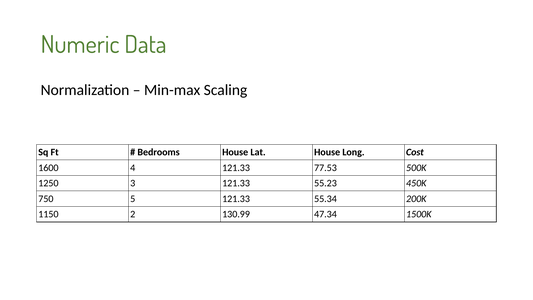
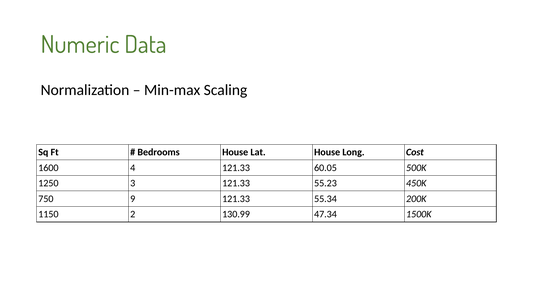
77.53: 77.53 -> 60.05 (325, 168)
5: 5 -> 9 (133, 199)
